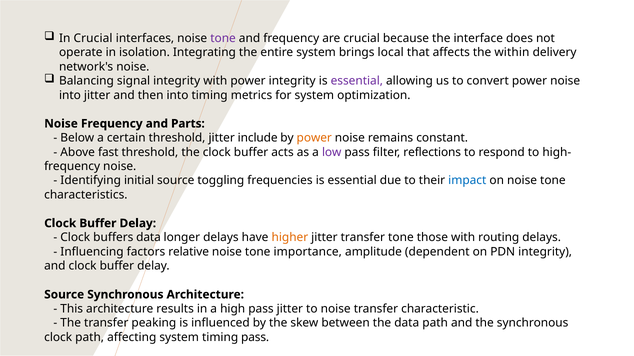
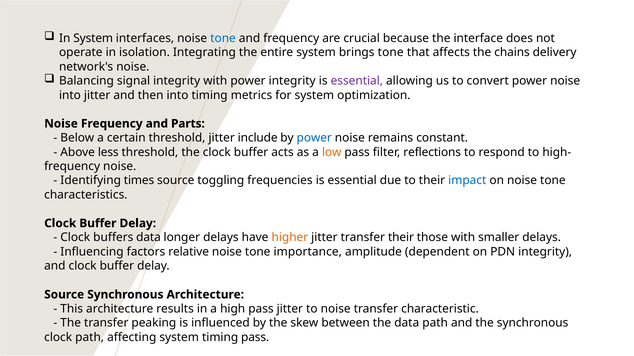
In Crucial: Crucial -> System (93, 38)
tone colour: purple -> blue (223, 38)
brings local: local -> tone (391, 52)
within: within -> chains (512, 52)
power colour: orange -> blue (314, 138)
fast: fast -> less (108, 152)
low colour: purple -> orange (332, 152)
initial: initial -> times (139, 181)
transfer tone: tone -> their (401, 238)
routing: routing -> smaller (499, 238)
